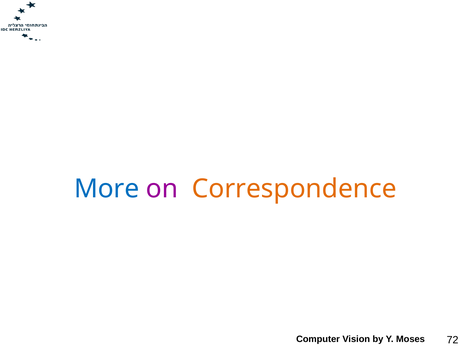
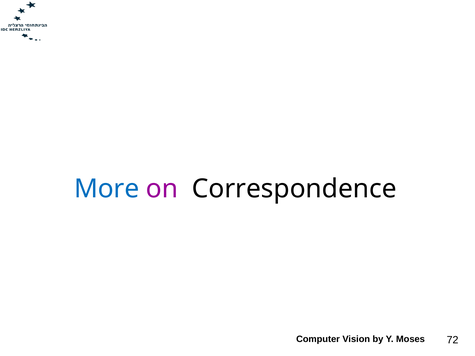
Correspondence colour: orange -> black (294, 189)
